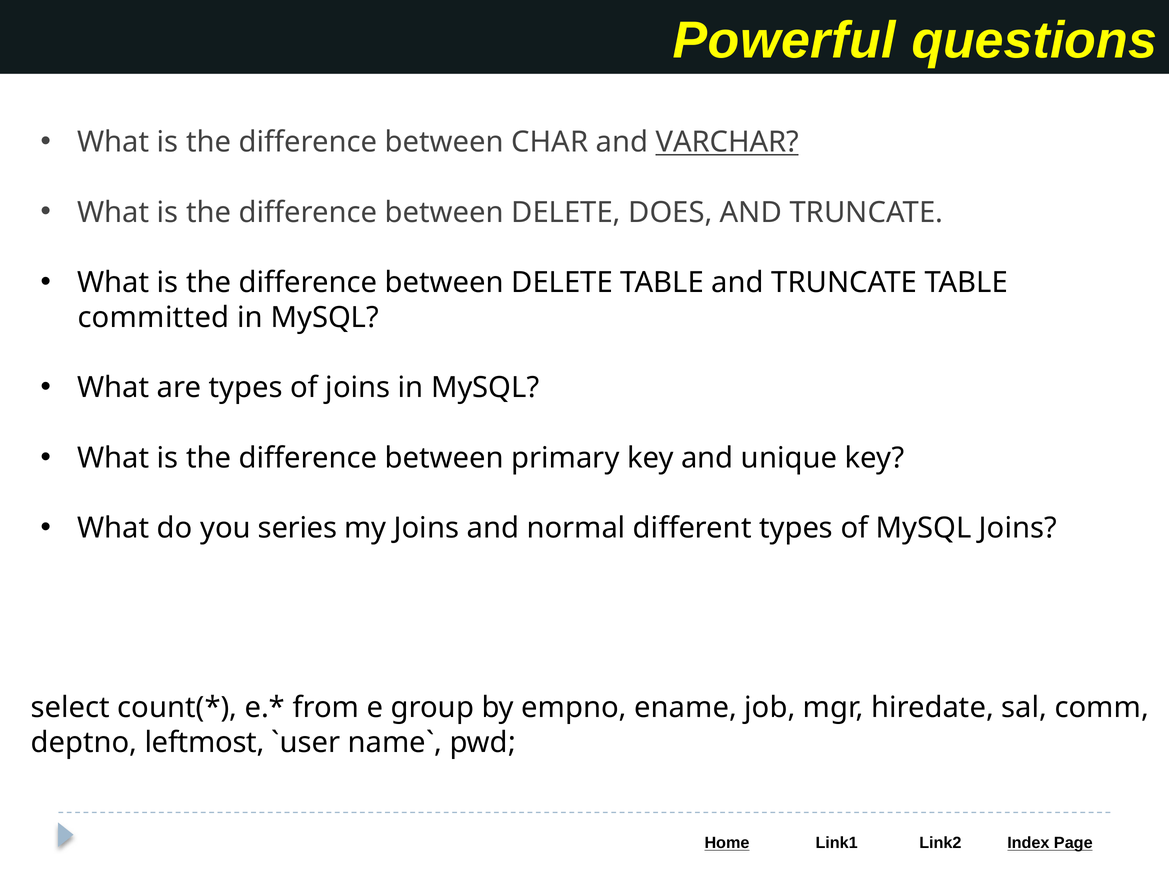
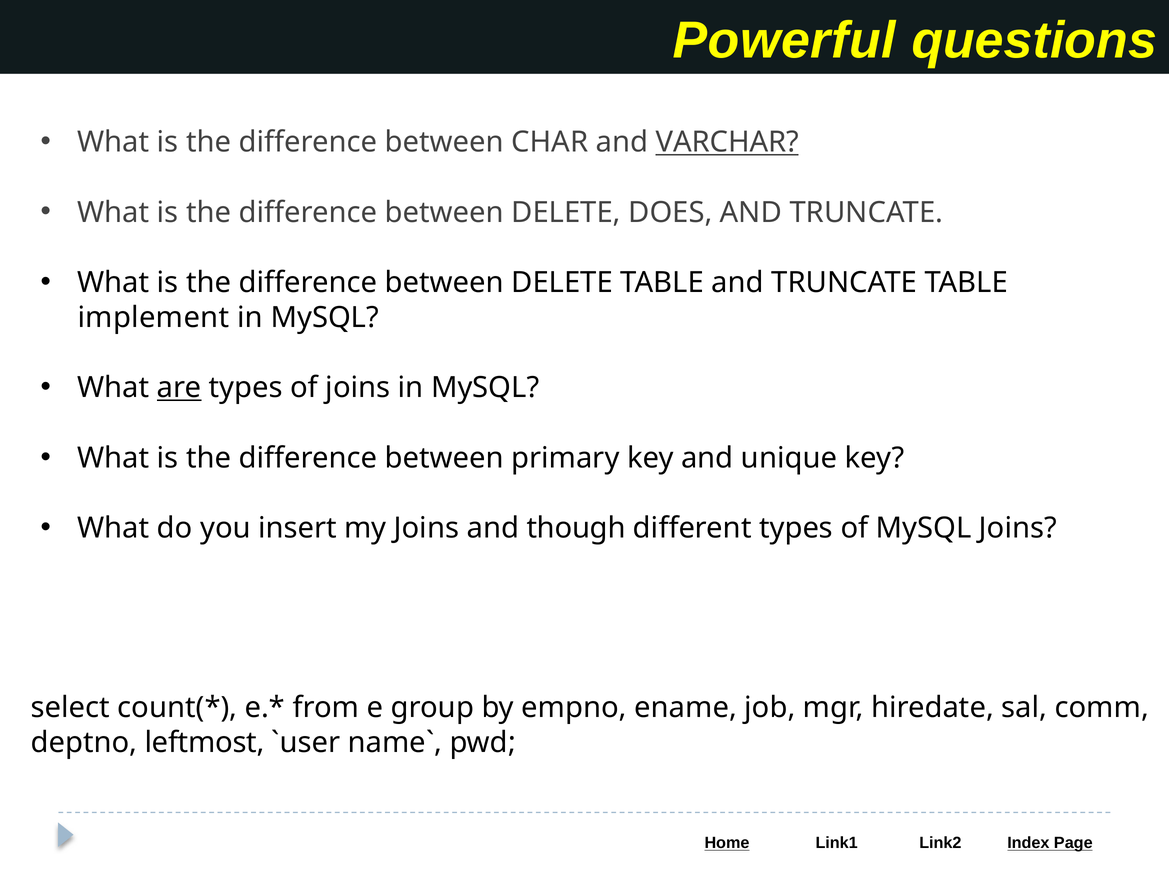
committed: committed -> implement (153, 318)
are underline: none -> present (179, 388)
series: series -> insert (297, 528)
normal: normal -> though (576, 528)
